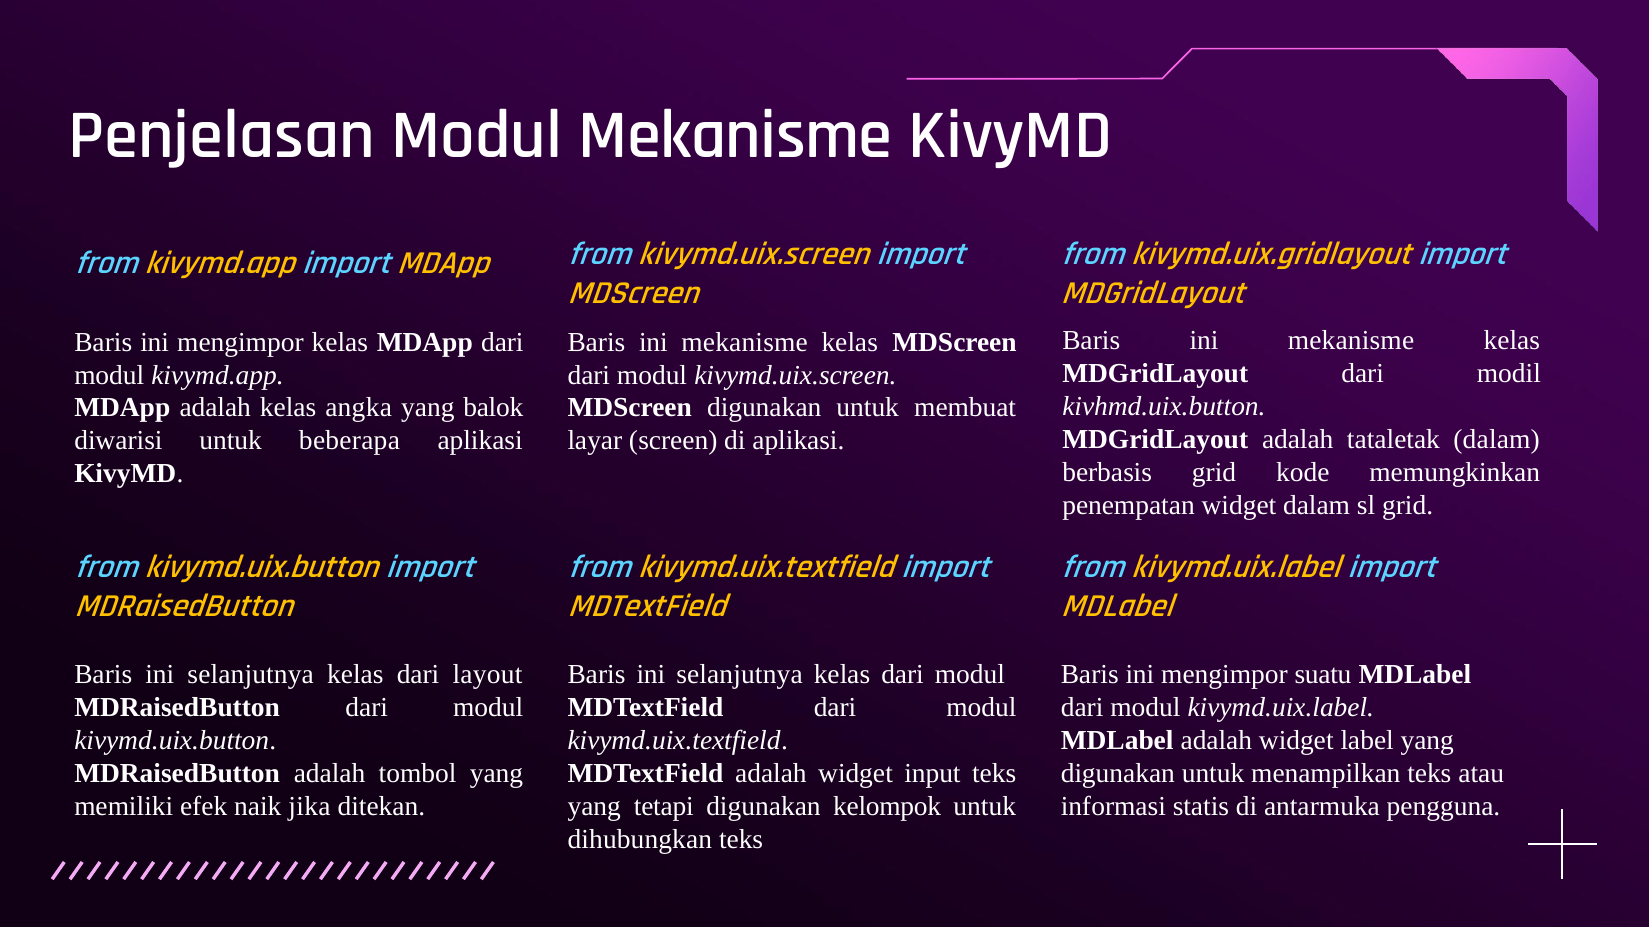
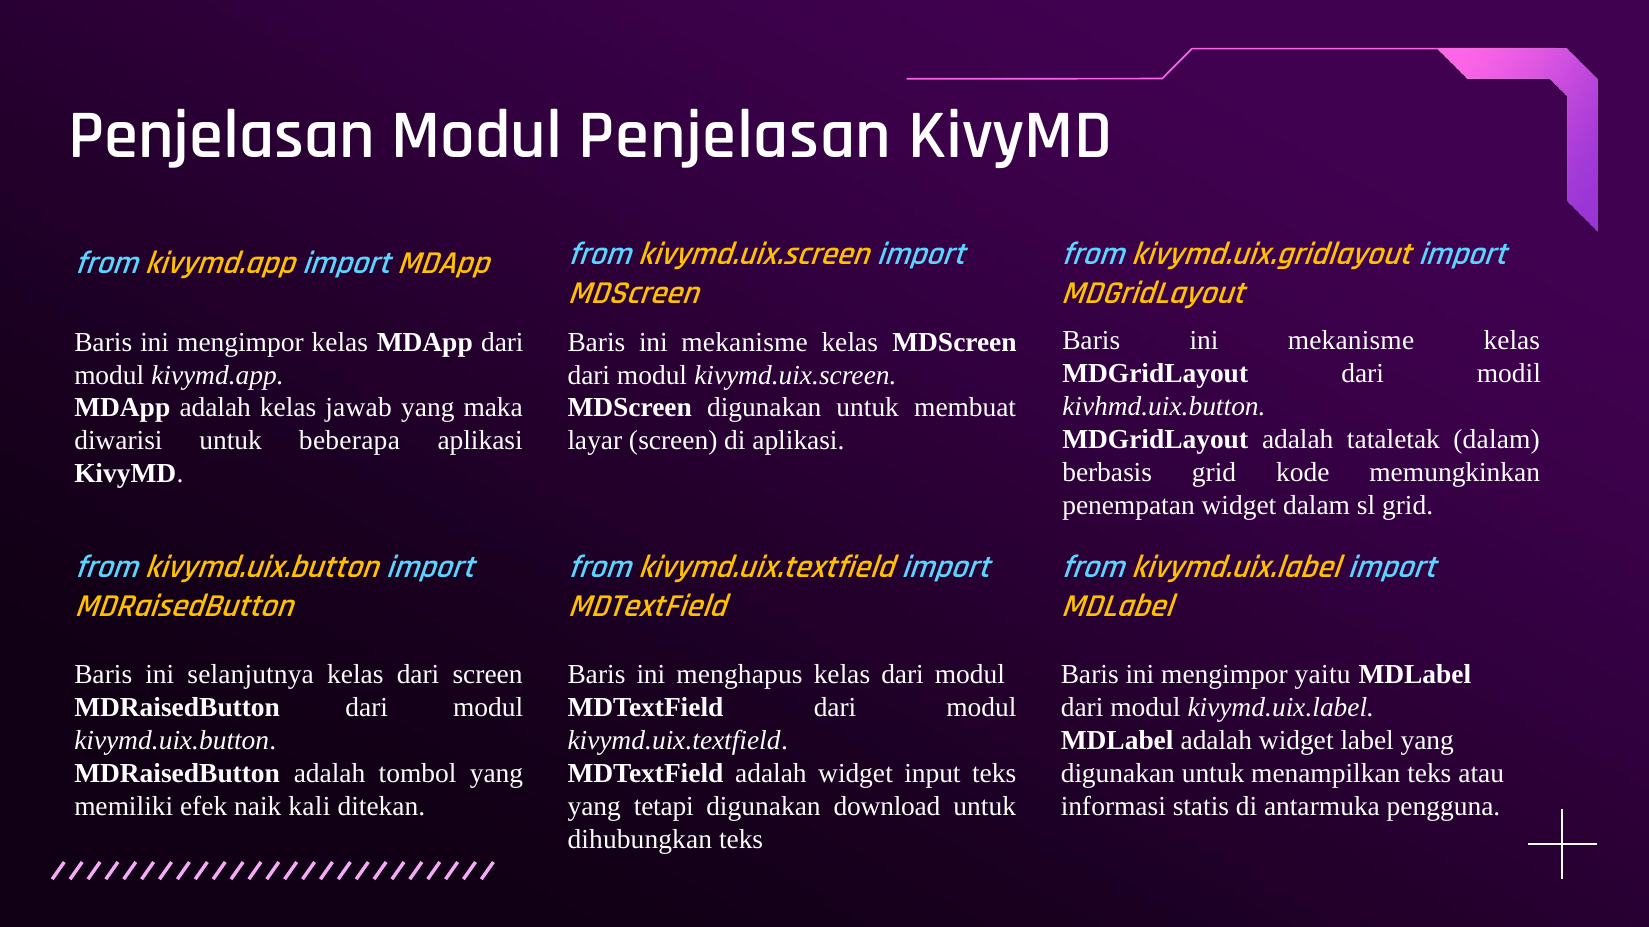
Modul Mekanisme: Mekanisme -> Penjelasan (735, 135)
angka: angka -> jawab (359, 408)
balok: balok -> maka (493, 408)
dari layout: layout -> screen (488, 675)
selanjutnya: selanjutnya -> menghapus (739, 675)
suatu: suatu -> yaitu (1323, 675)
jika: jika -> kali (309, 807)
kelompok: kelompok -> download (887, 807)
